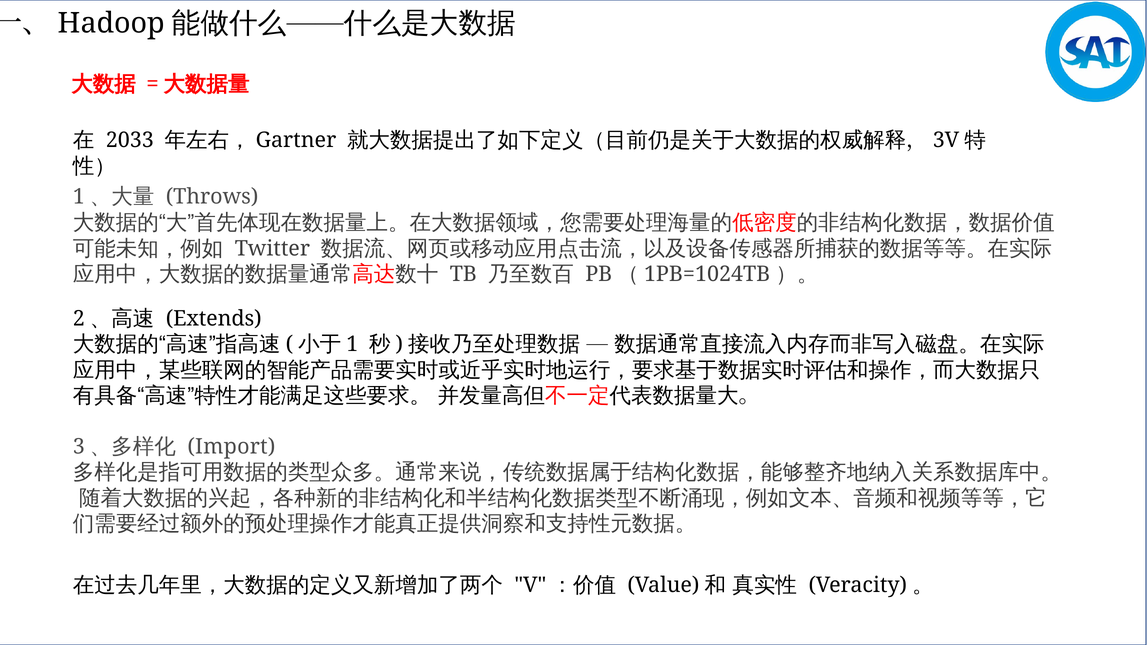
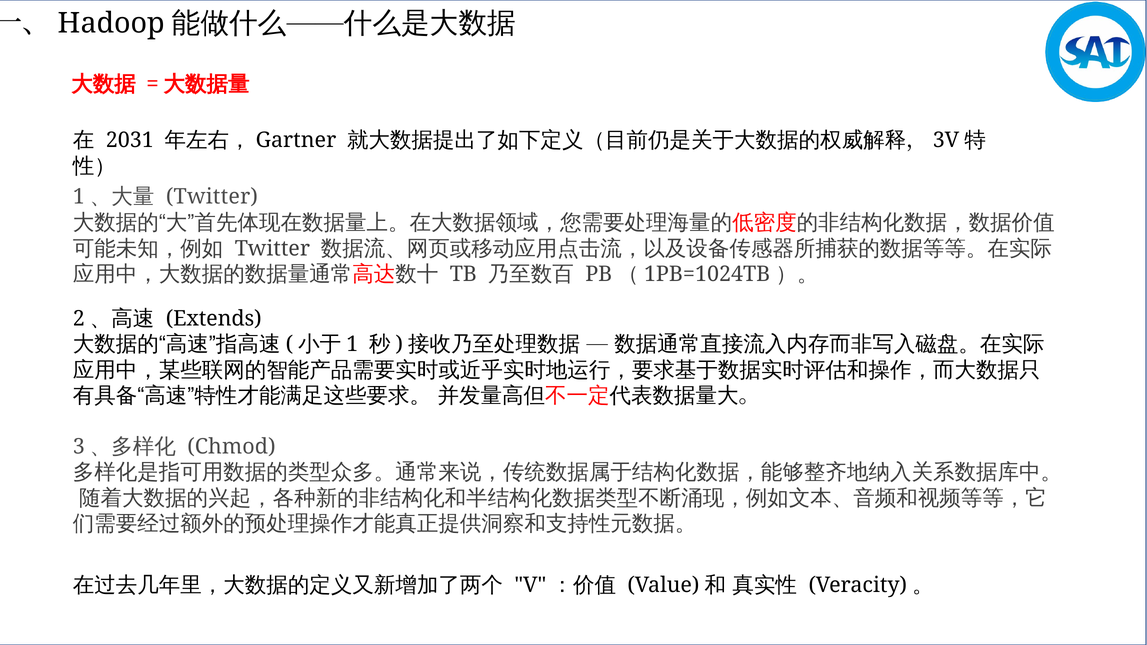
2033: 2033 -> 2031 (130, 140)
Throws: Throws -> Twitter (212, 197)
Import: Import -> Chmod (231, 447)
